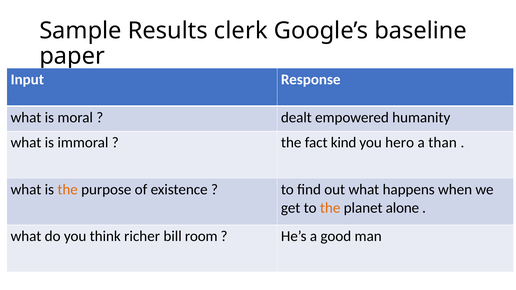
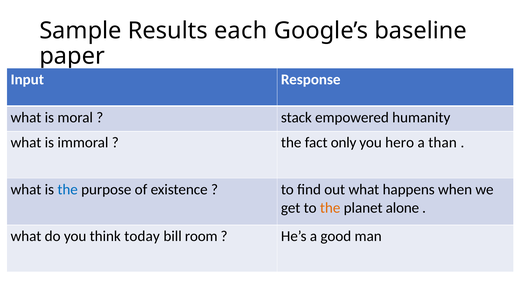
clerk: clerk -> each (241, 31)
dealt: dealt -> stack (296, 118)
kind: kind -> only (344, 143)
the colour: orange -> blue (68, 190)
richer: richer -> today (142, 236)
